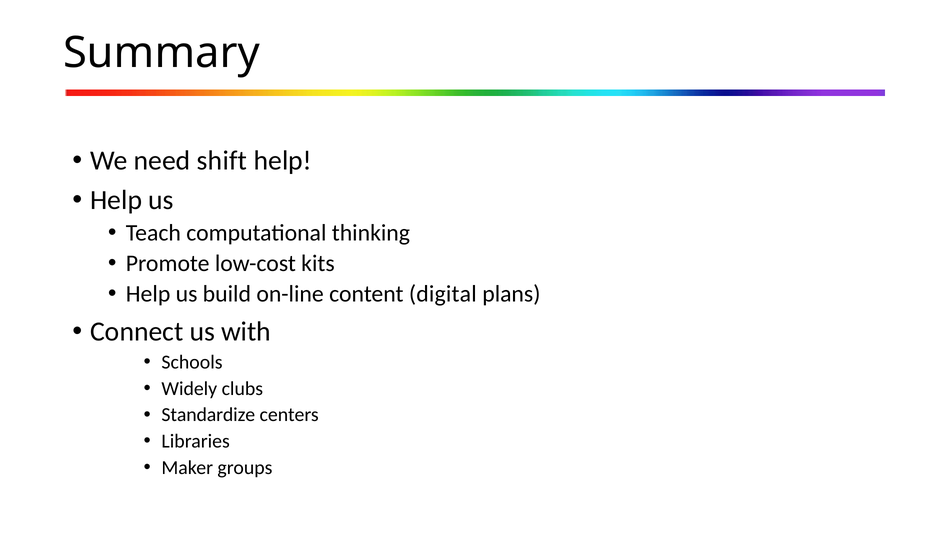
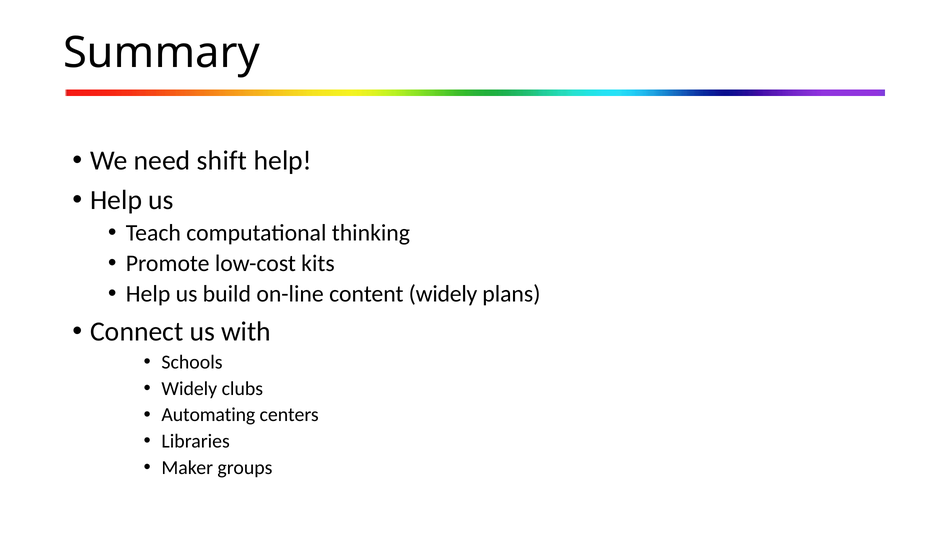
content digital: digital -> widely (443, 294)
Standardize: Standardize -> Automating (208, 415)
